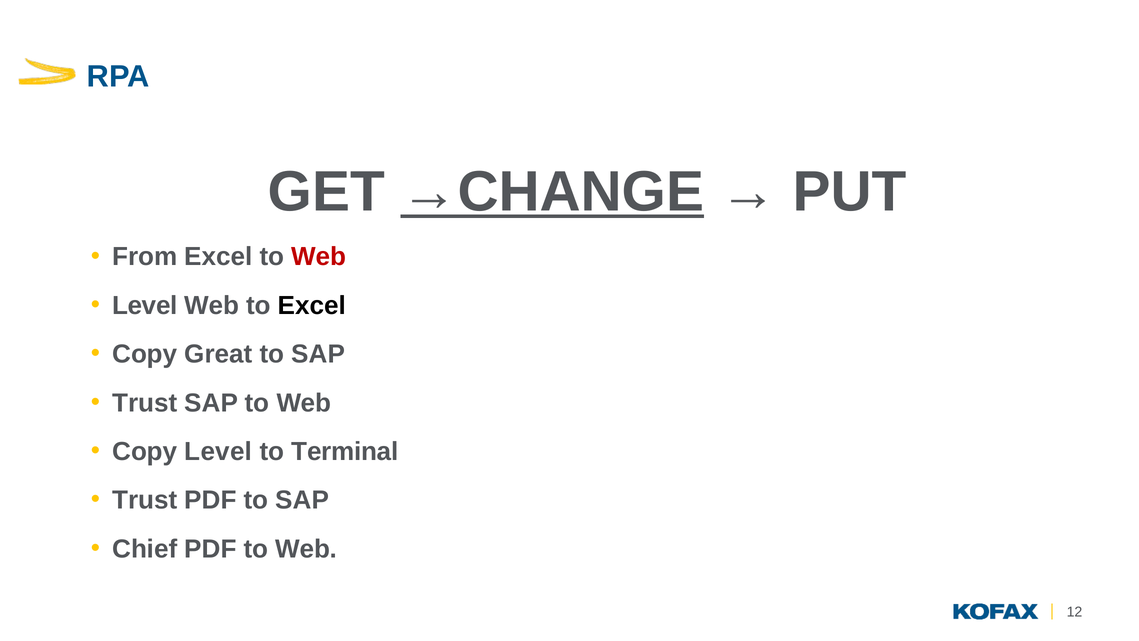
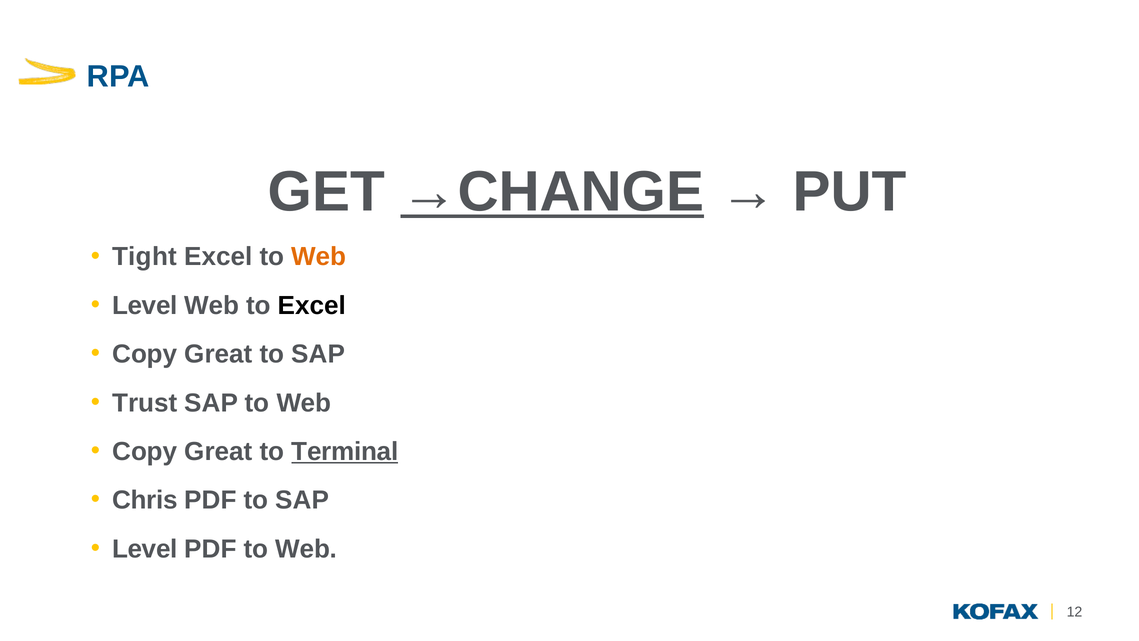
From: From -> Tight (145, 257)
Web colour: red -> orange (319, 257)
Level: Level -> Great (218, 451)
Terminal underline: none -> present (345, 451)
Trust: Trust -> Chris (145, 500)
Chief: Chief -> Level (145, 549)
